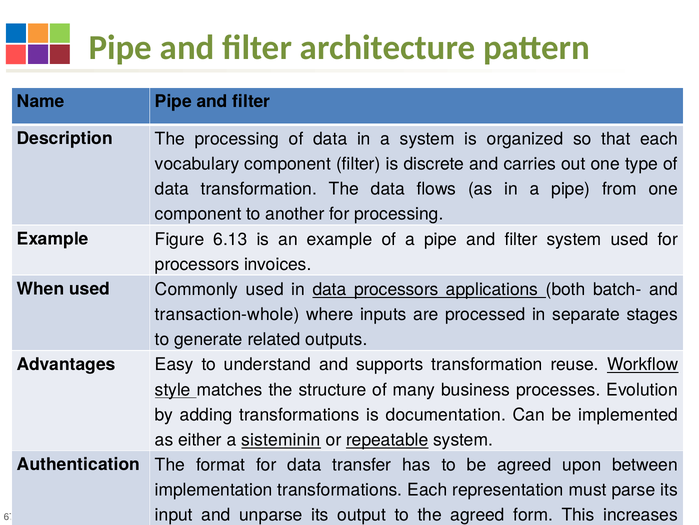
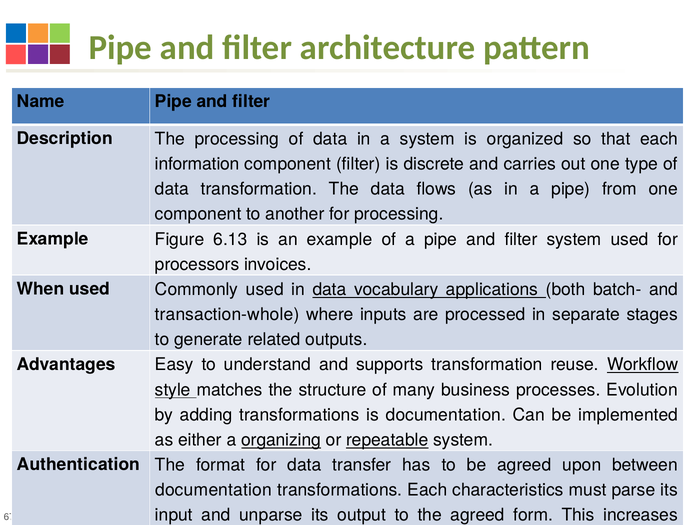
vocabulary: vocabulary -> information (197, 164)
data processors: processors -> vocabulary (396, 289)
sisteminin: sisteminin -> organizing (281, 439)
implementation: implementation -> documentation (214, 489)
representation: representation -> characteristics (508, 489)
